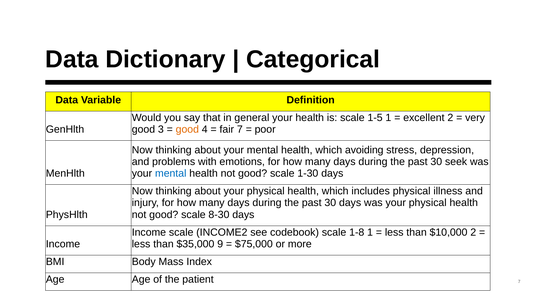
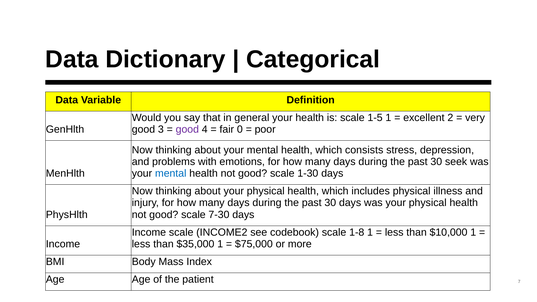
good colour: orange -> purple (187, 129)
fair 7: 7 -> 0 (240, 129)
avoiding: avoiding -> consists (364, 150)
8-30: 8-30 -> 7-30 (219, 215)
$10,000 2: 2 -> 1 (473, 232)
$35,000 9: 9 -> 1 (220, 244)
